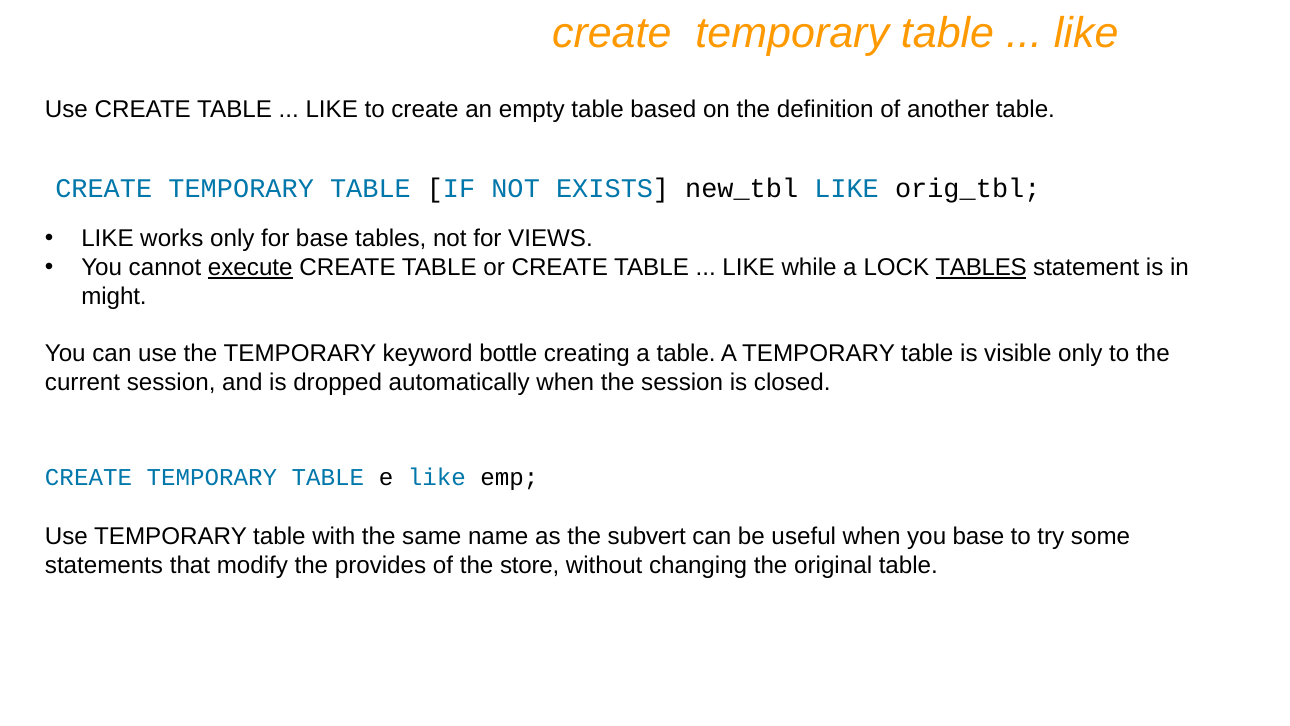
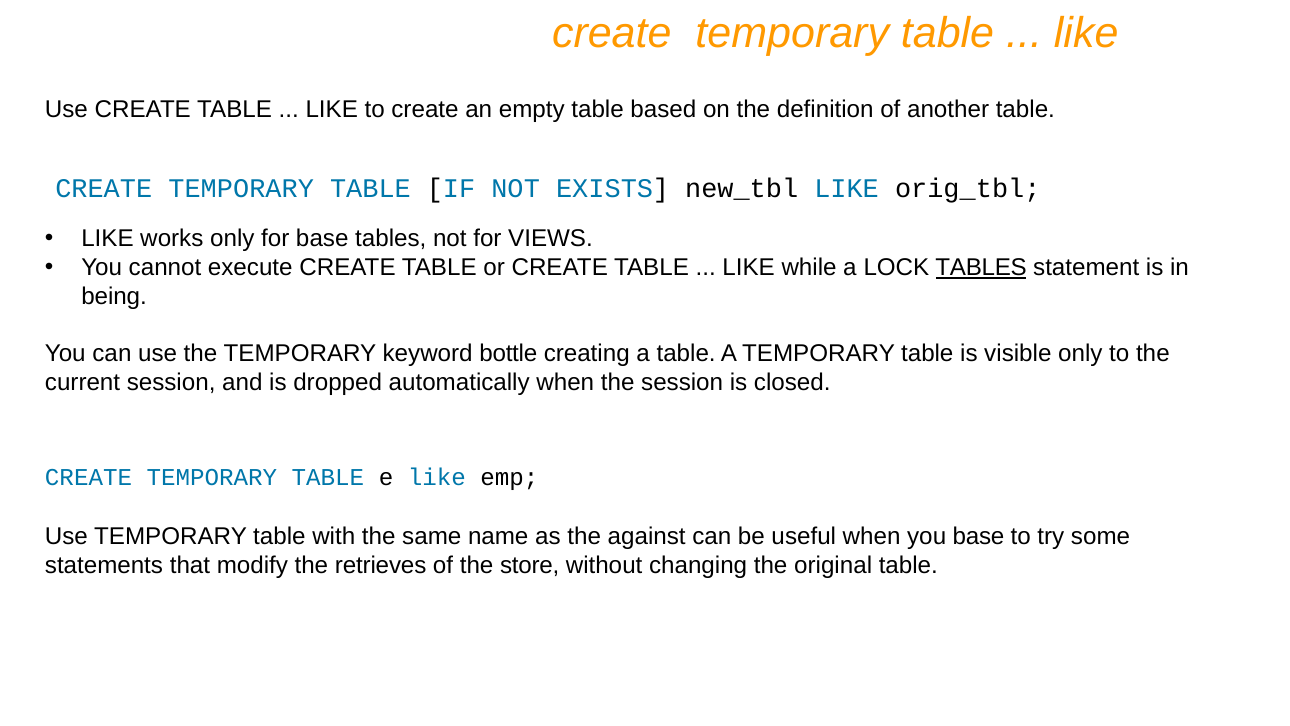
execute underline: present -> none (250, 268)
might: might -> being (114, 297)
subvert: subvert -> against (647, 536)
provides: provides -> retrieves (381, 565)
